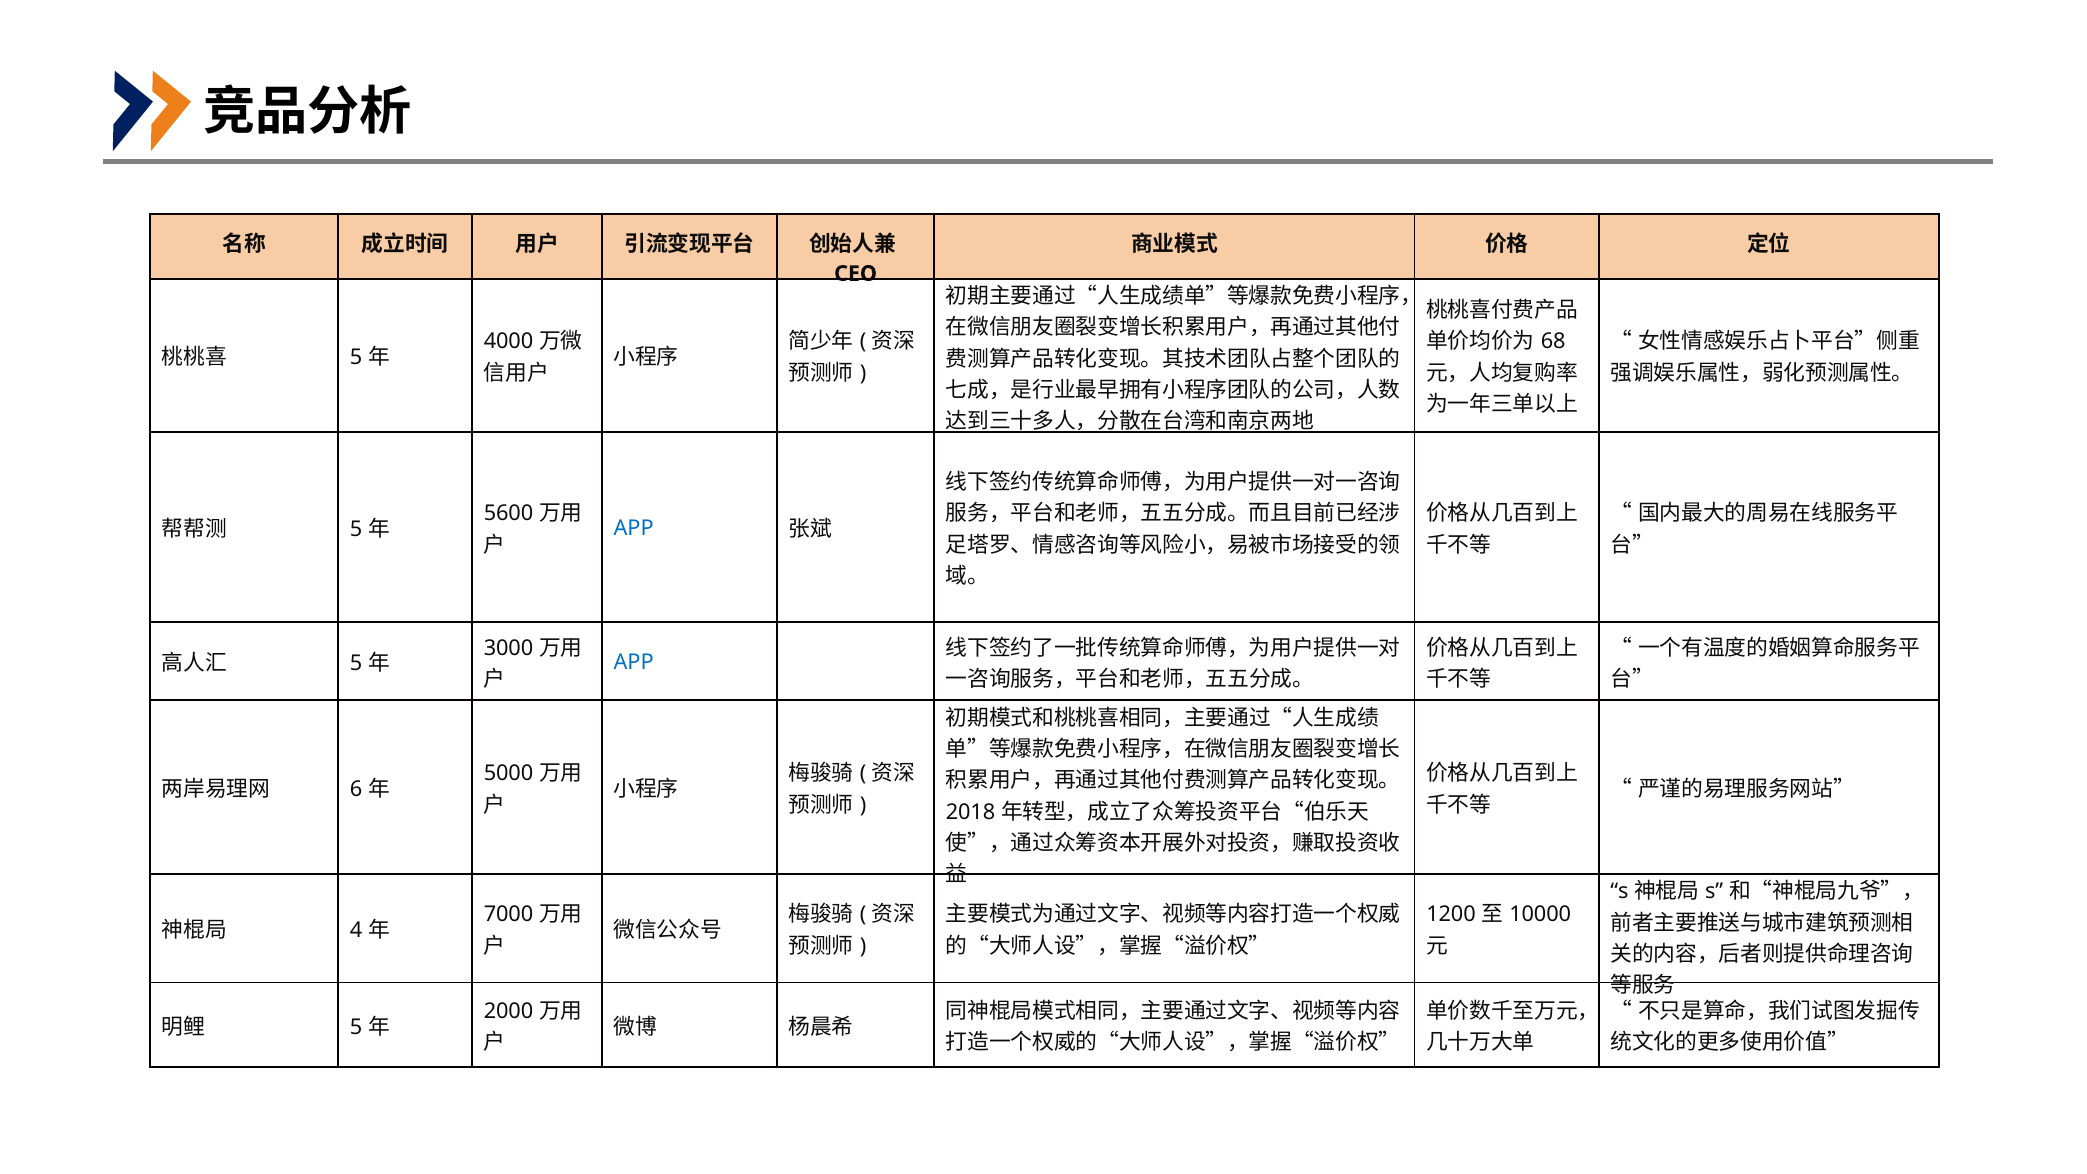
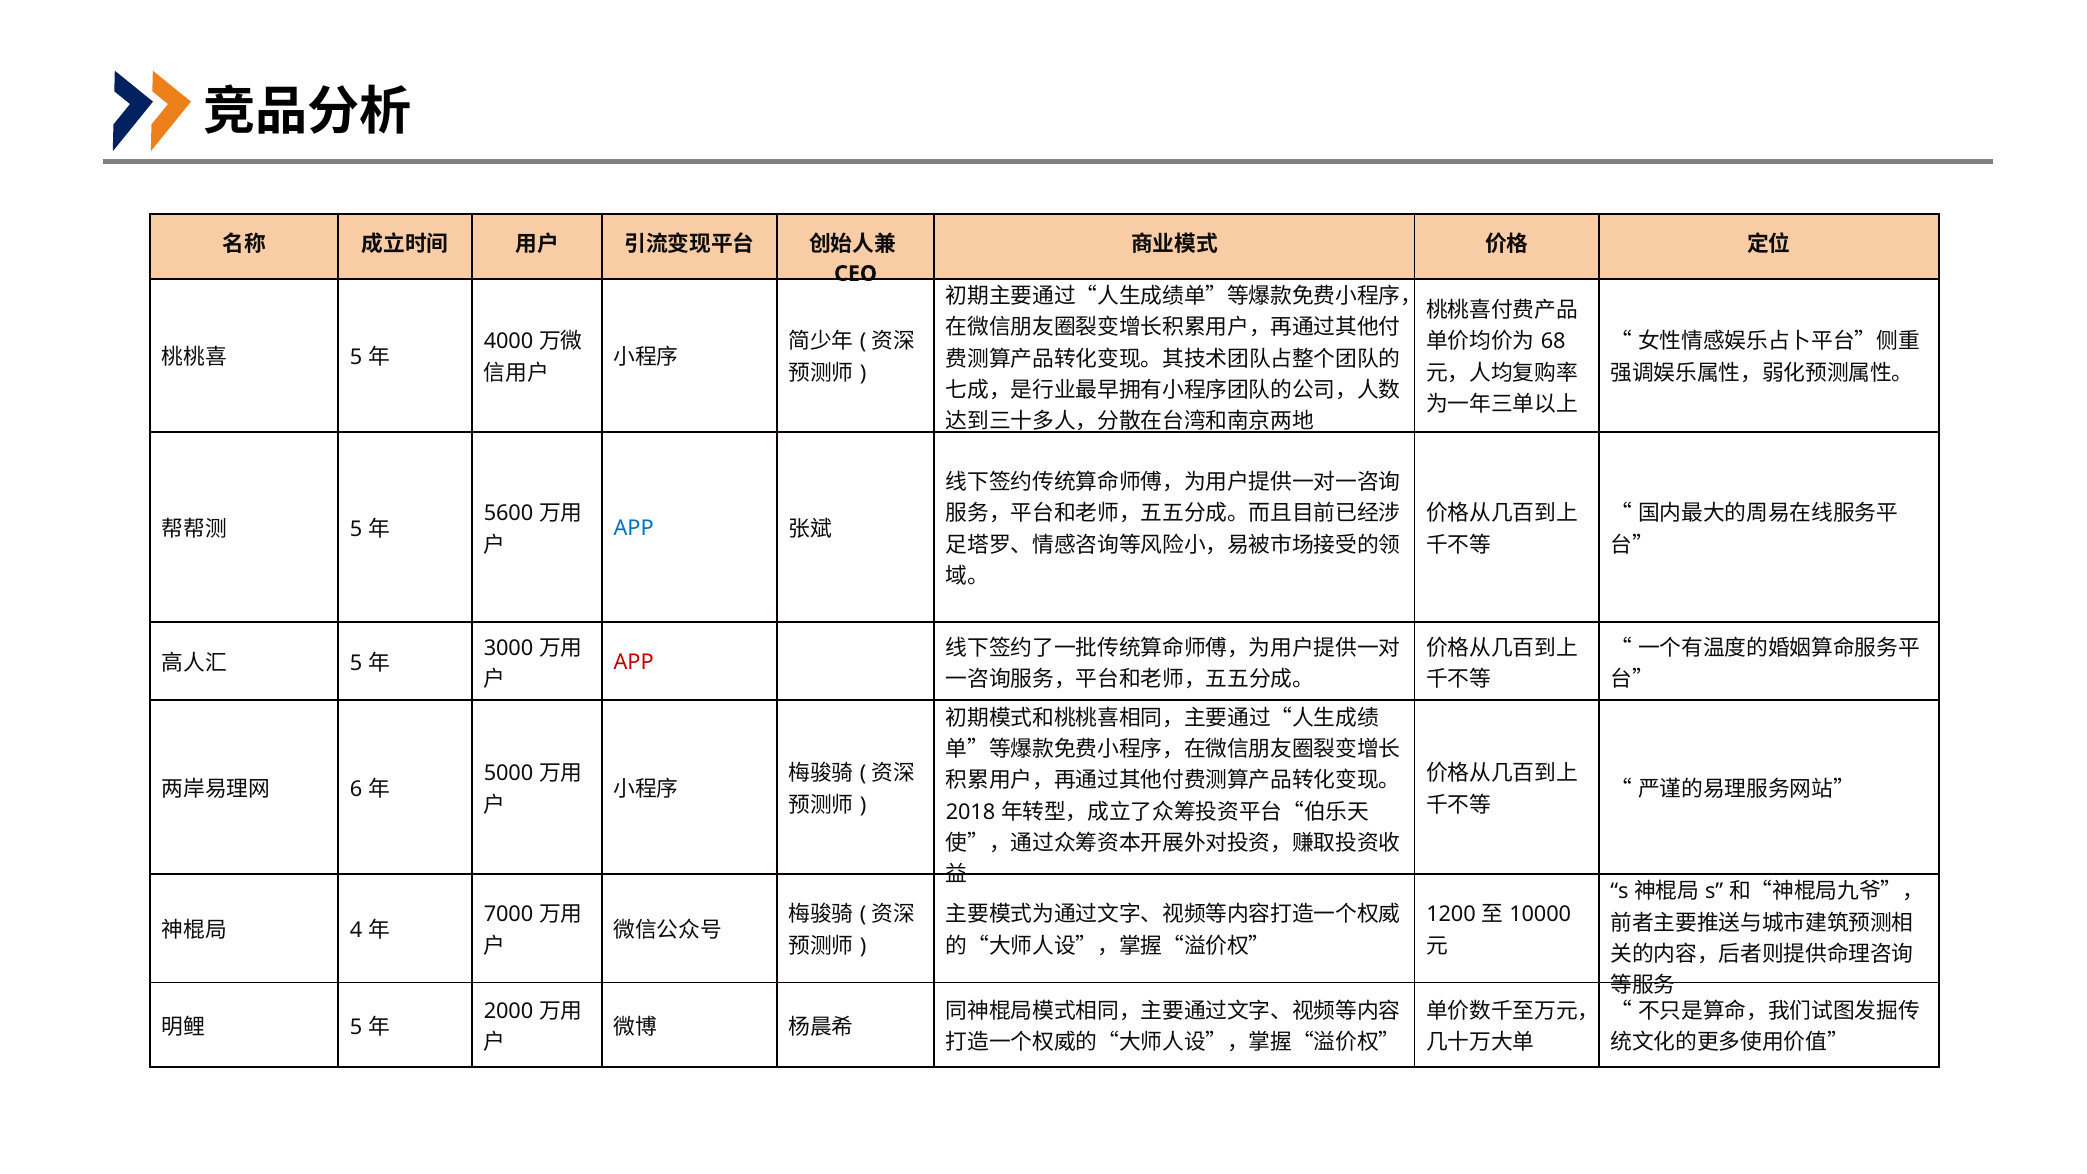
APP colour: blue -> red (634, 663)
